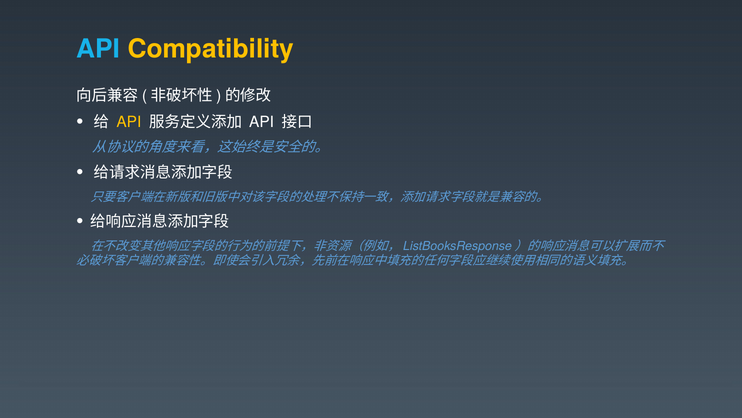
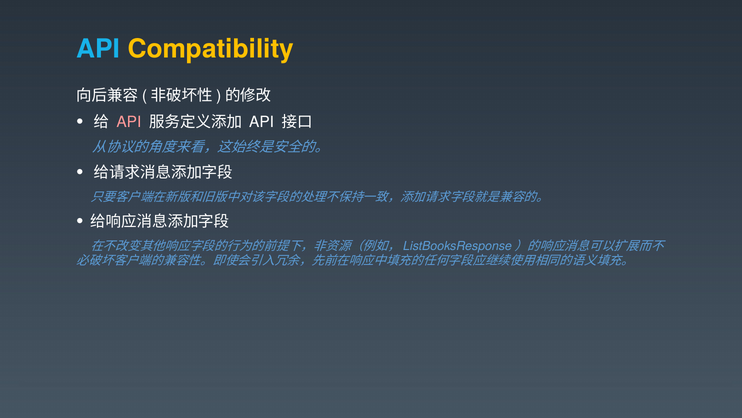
API colour: yellow -> pink (129, 122)
